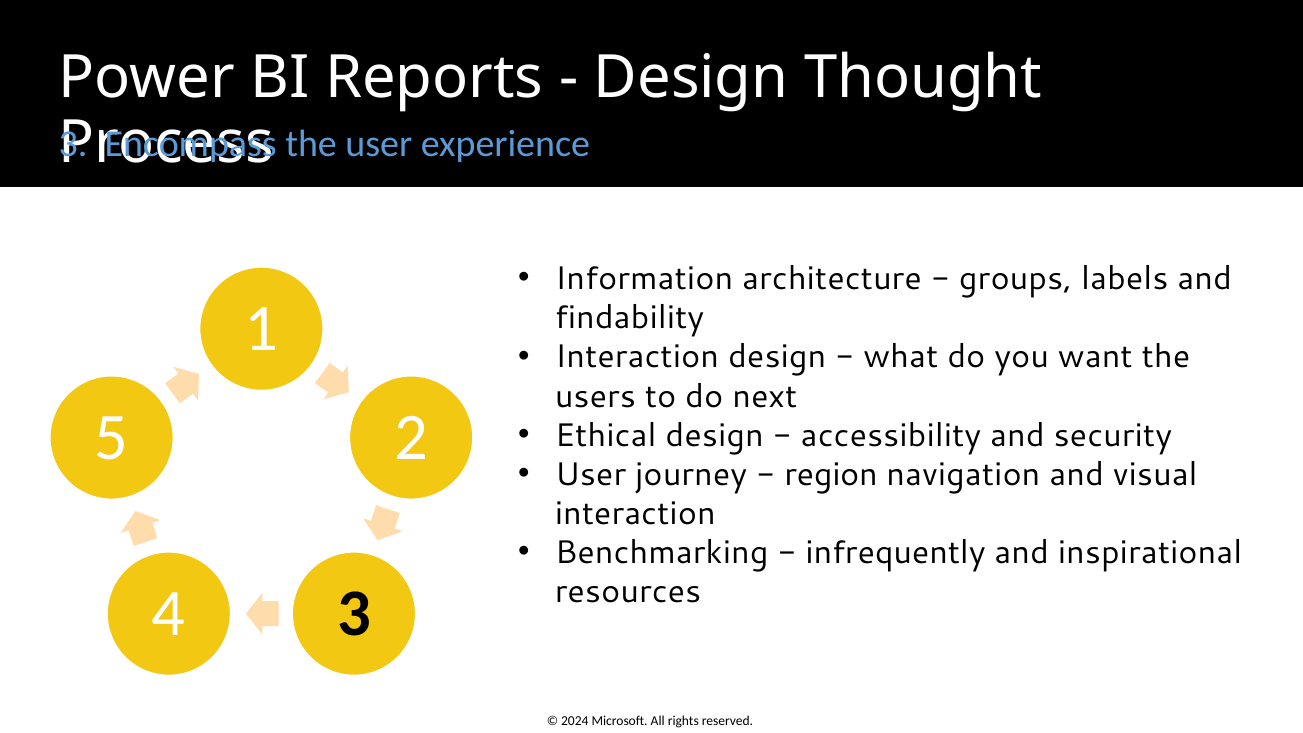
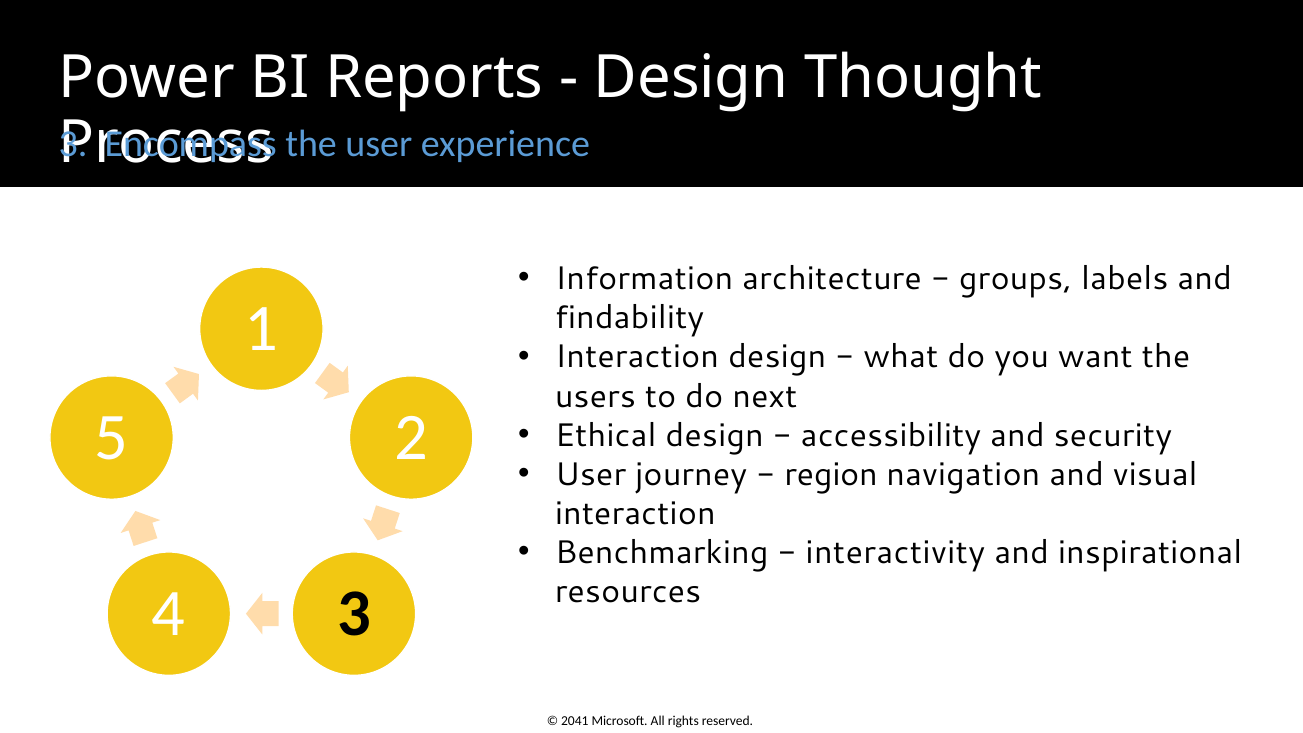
infrequently: infrequently -> interactivity (895, 553)
2024: 2024 -> 2041 (575, 721)
